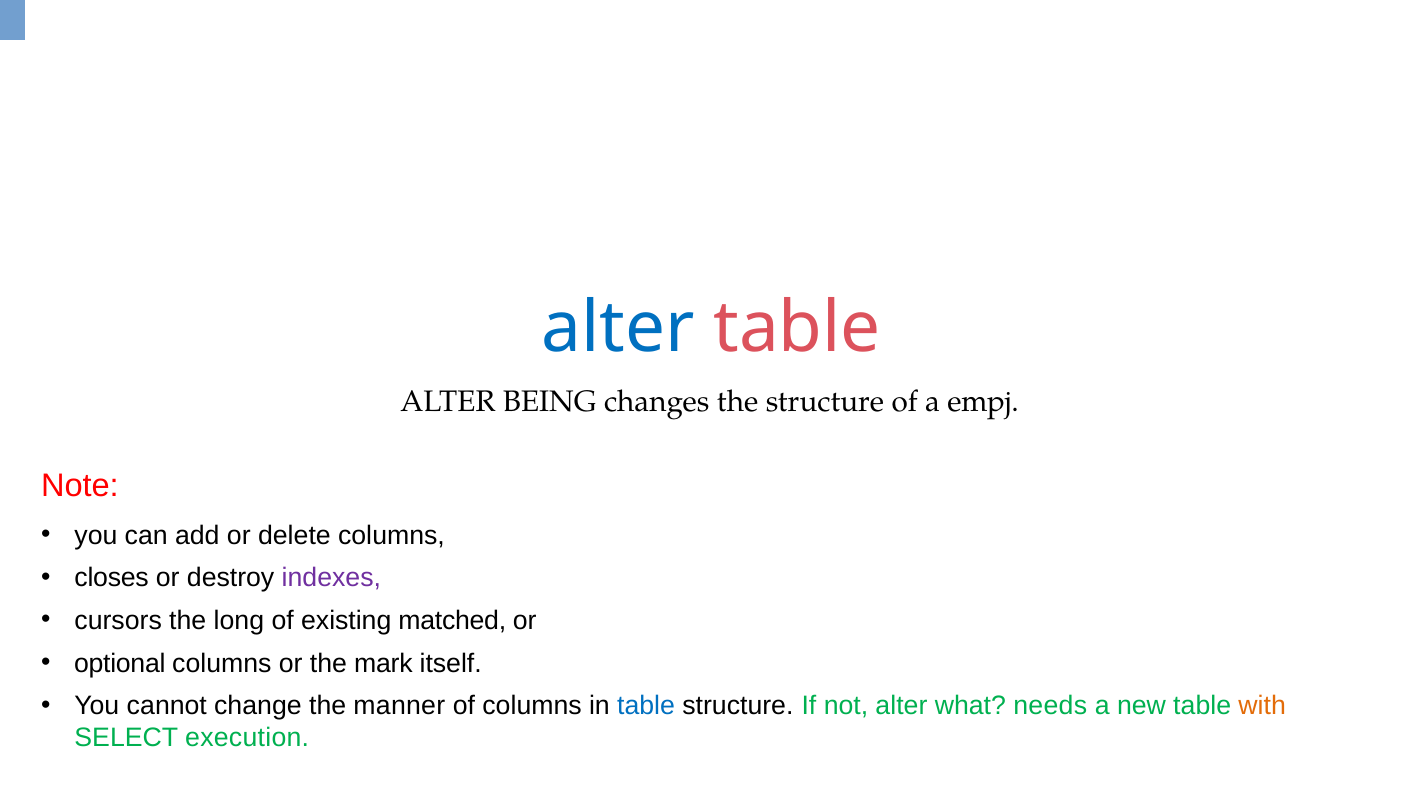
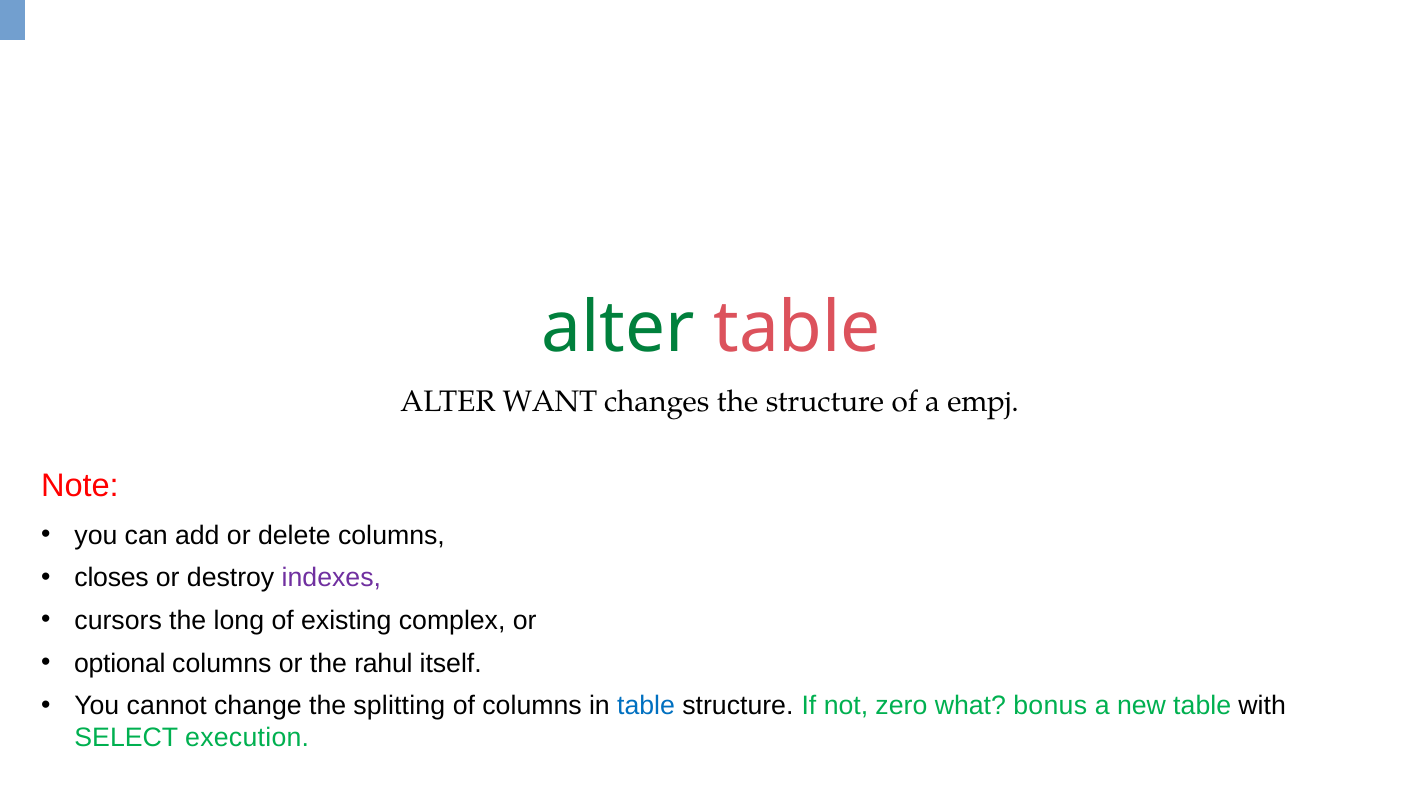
alter colour: blue -> green (618, 329)
BEING: BEING -> WANT (550, 402)
matched: matched -> complex (452, 621)
mark: mark -> rahul (383, 664)
manner: manner -> splitting (399, 706)
not alter: alter -> zero (901, 706)
needs: needs -> bonus (1050, 706)
with colour: orange -> black (1262, 706)
